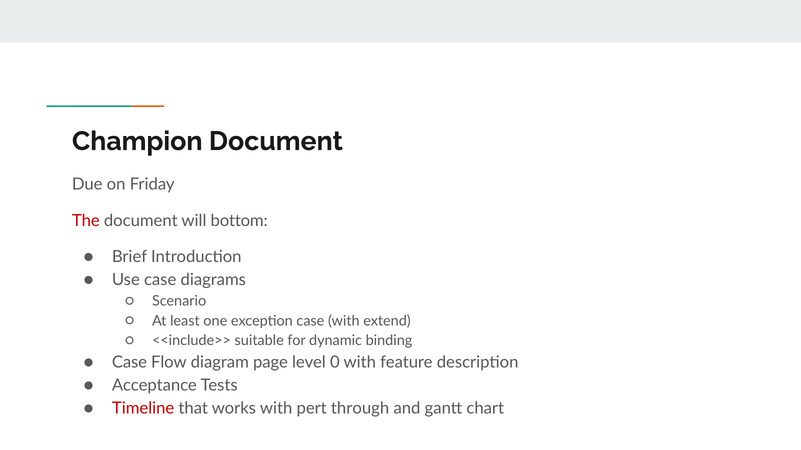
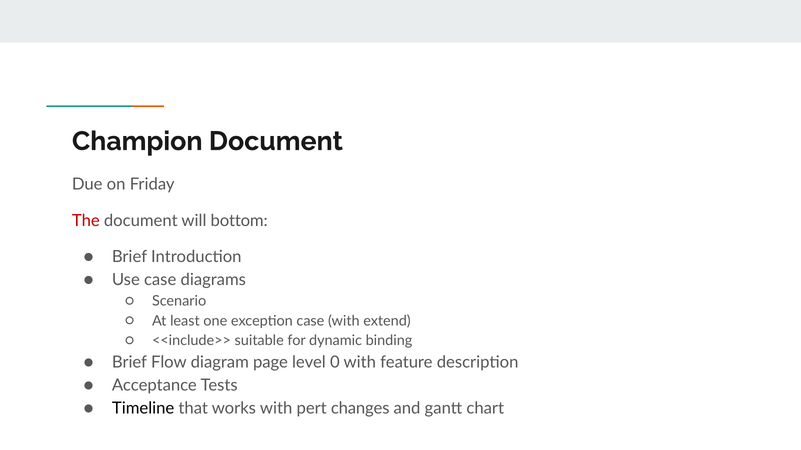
Case: Case -> Brief (129, 363)
Timeline colour: red -> black (143, 409)
through: through -> changes (360, 409)
